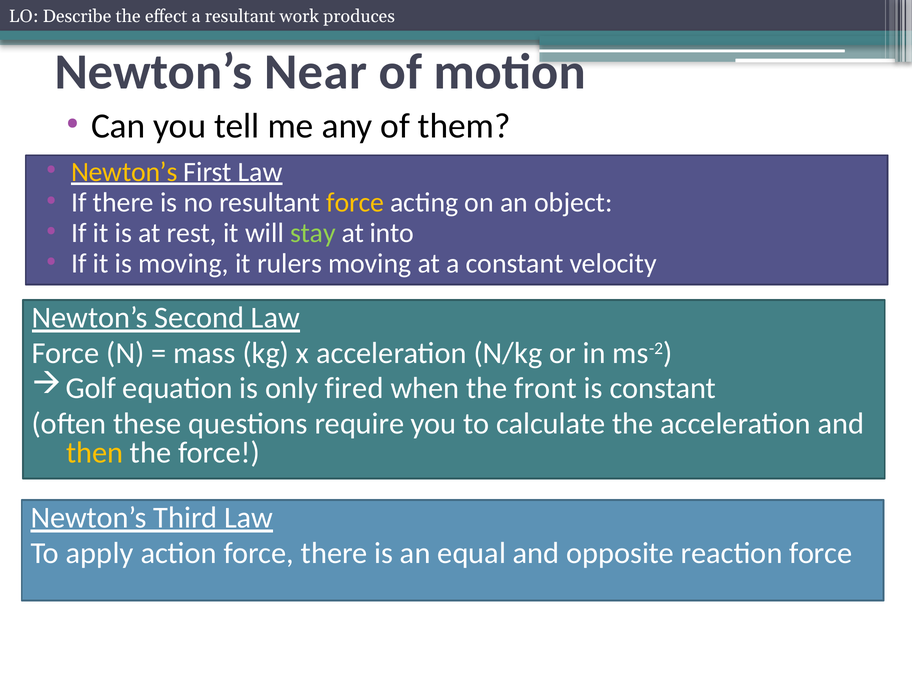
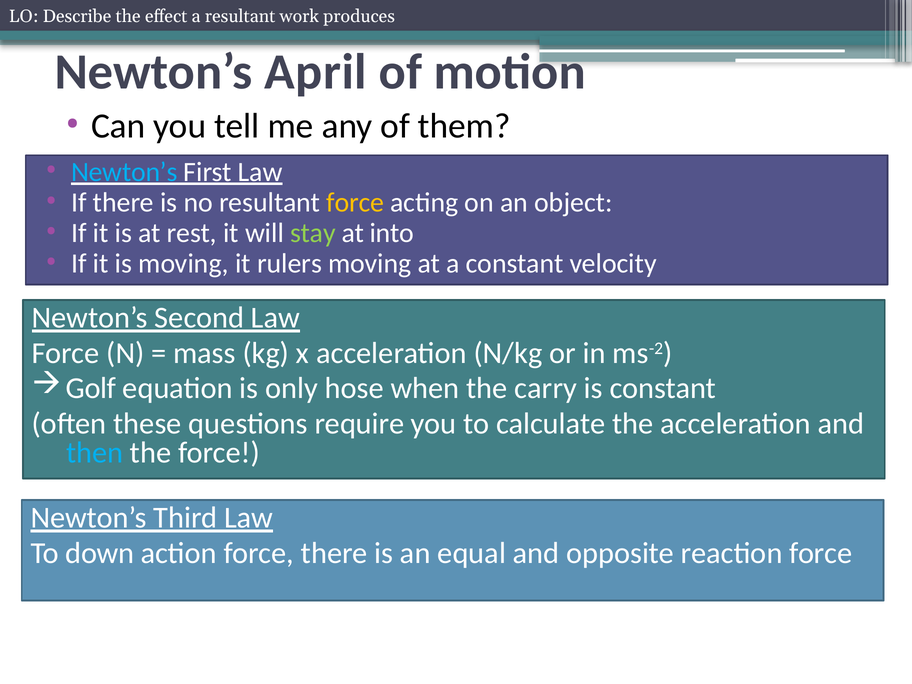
Near: Near -> April (316, 72)
Newton’s colour: yellow -> light blue (124, 172)
fired: fired -> hose (354, 388)
front: front -> carry (546, 388)
then colour: yellow -> light blue (95, 453)
apply: apply -> down (100, 553)
